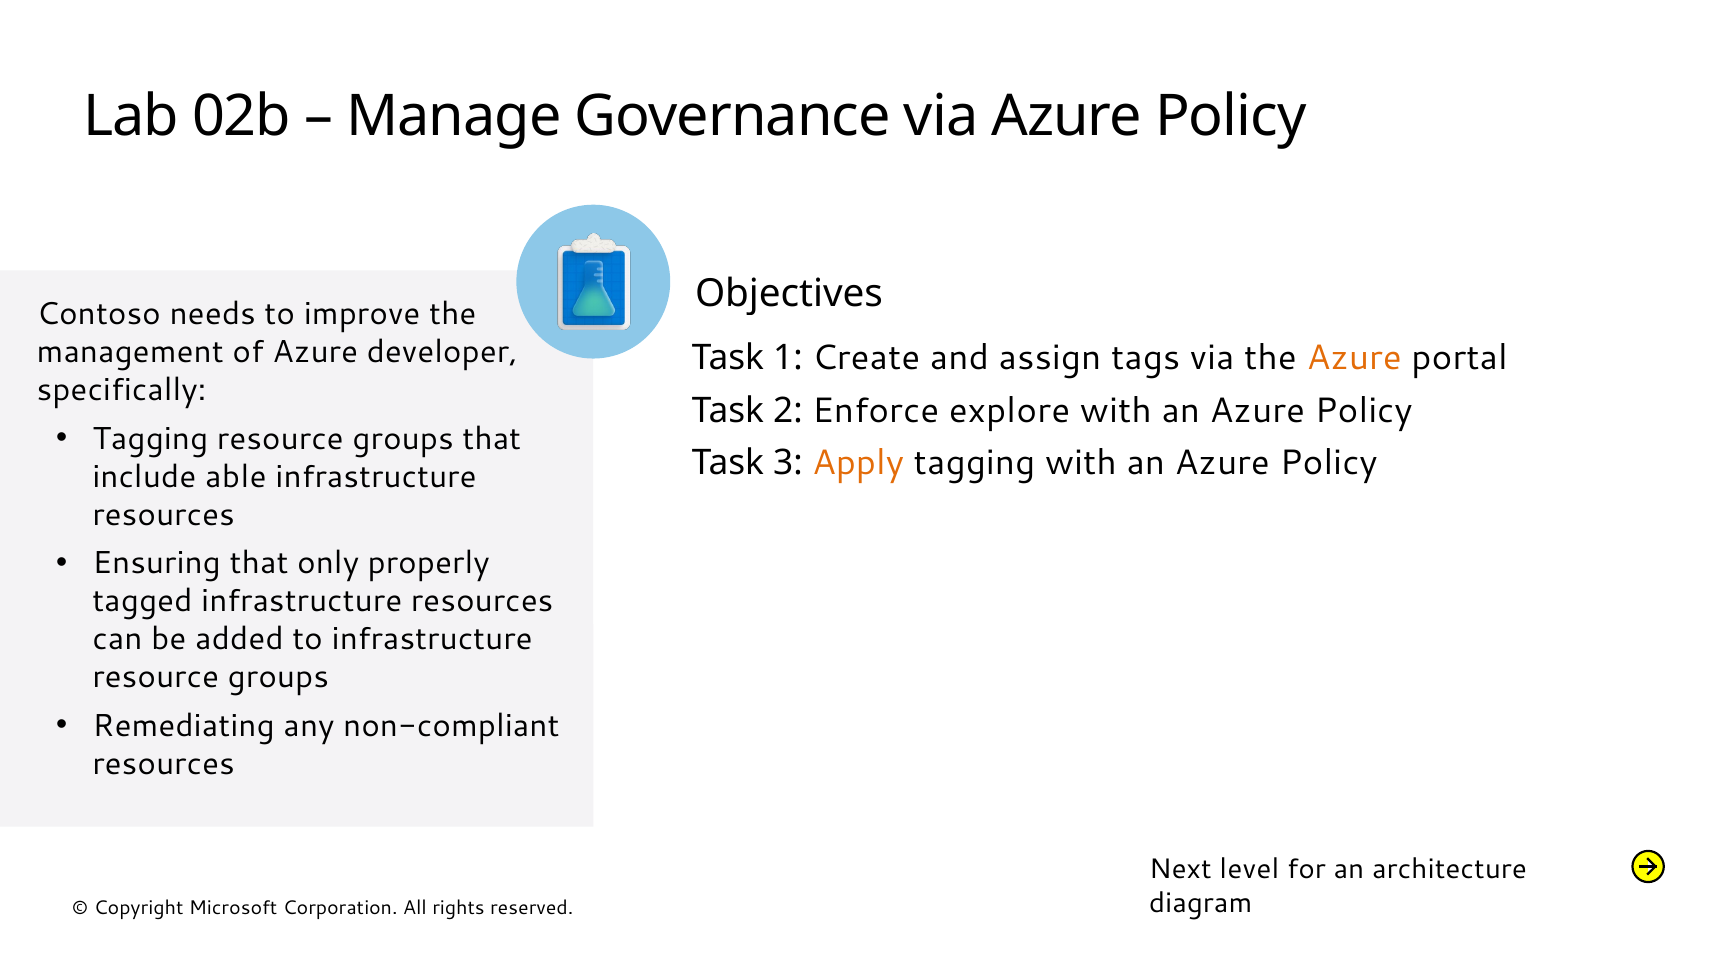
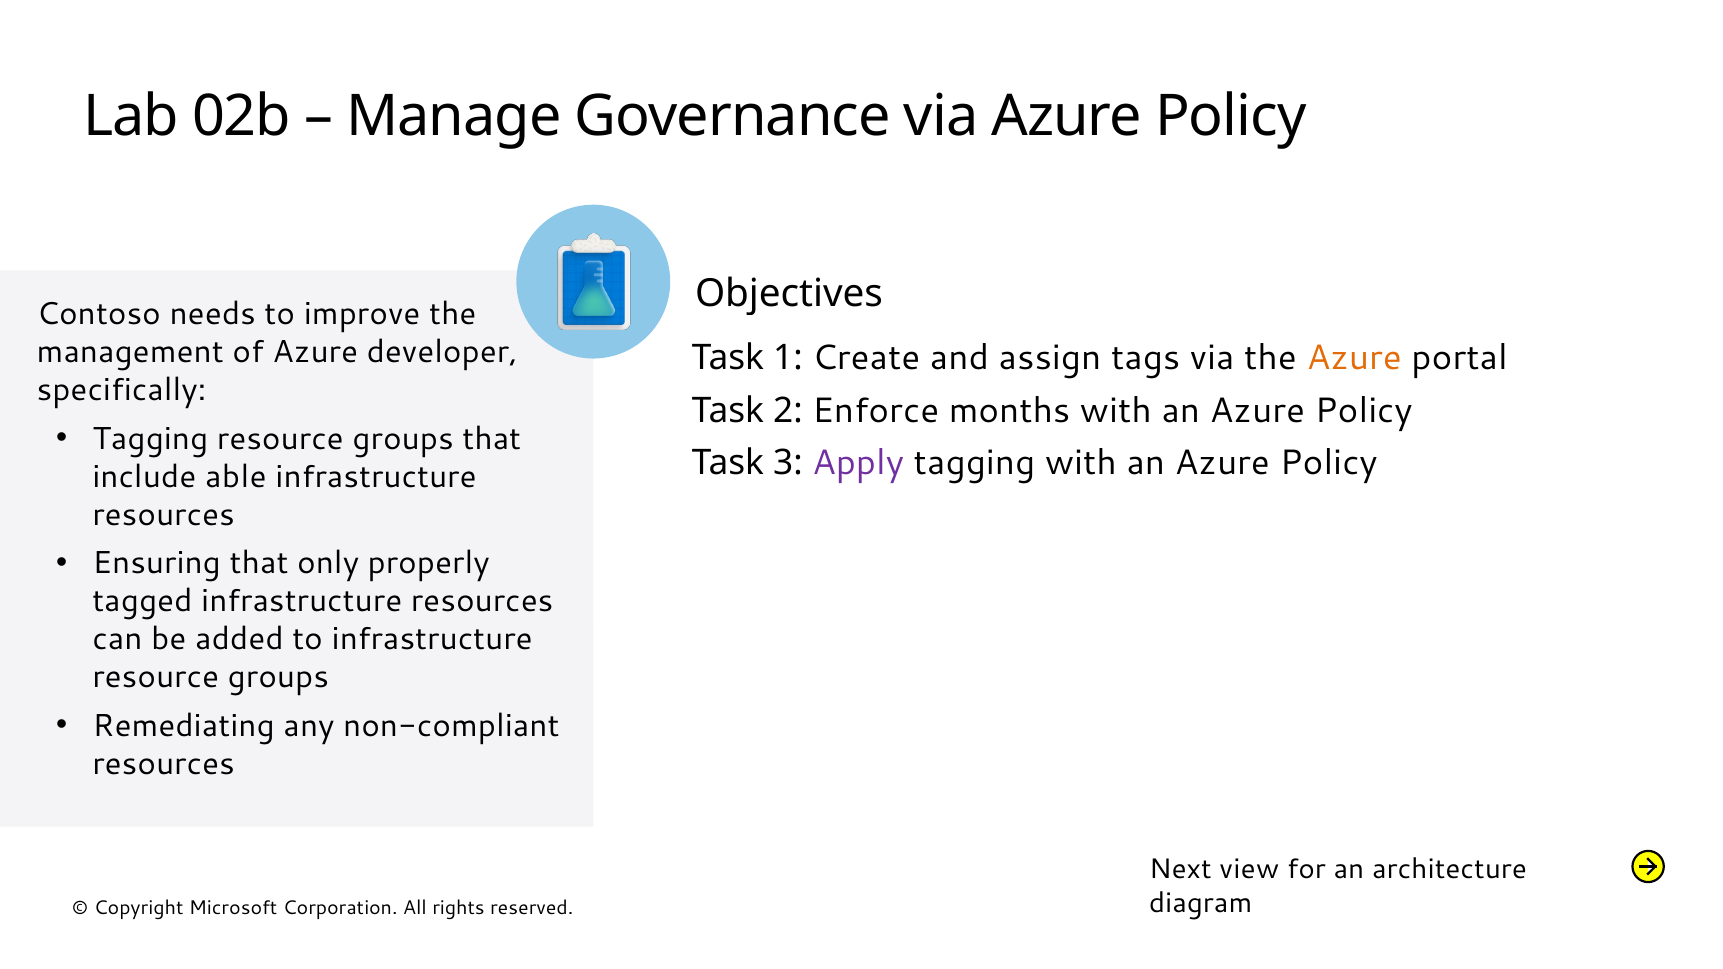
explore: explore -> months (1010, 411)
Apply colour: orange -> purple (858, 463)
level: level -> view (1249, 870)
